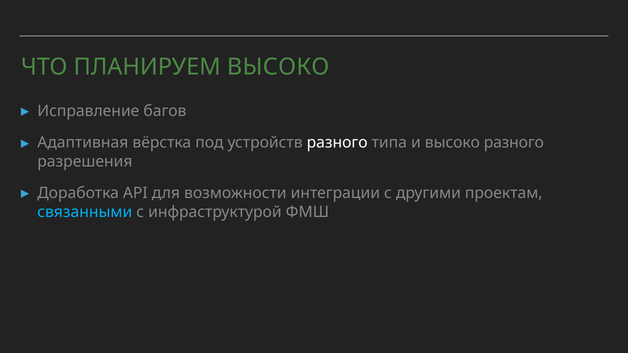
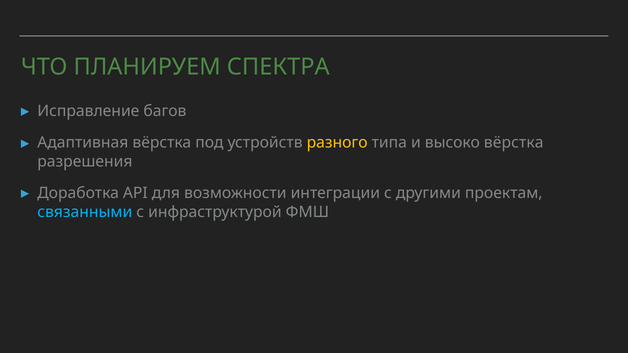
ПЛАНИРУЕМ ВЫСОКО: ВЫСОКО -> СПЕКТРА (278, 67)
разного colour: white -> yellow (337, 143)
высоко разного: разного -> вёрстка (514, 143)
